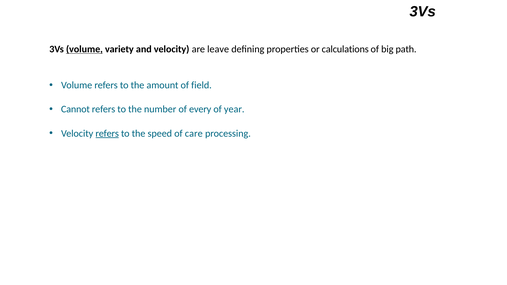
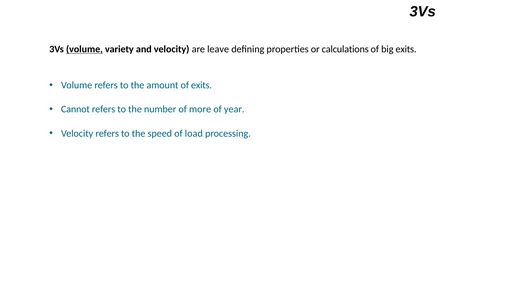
big path: path -> exits (406, 49)
of field: field -> exits (202, 85)
every: every -> more (200, 109)
refers underline: present -> none (107, 134)
care: care -> load (194, 134)
